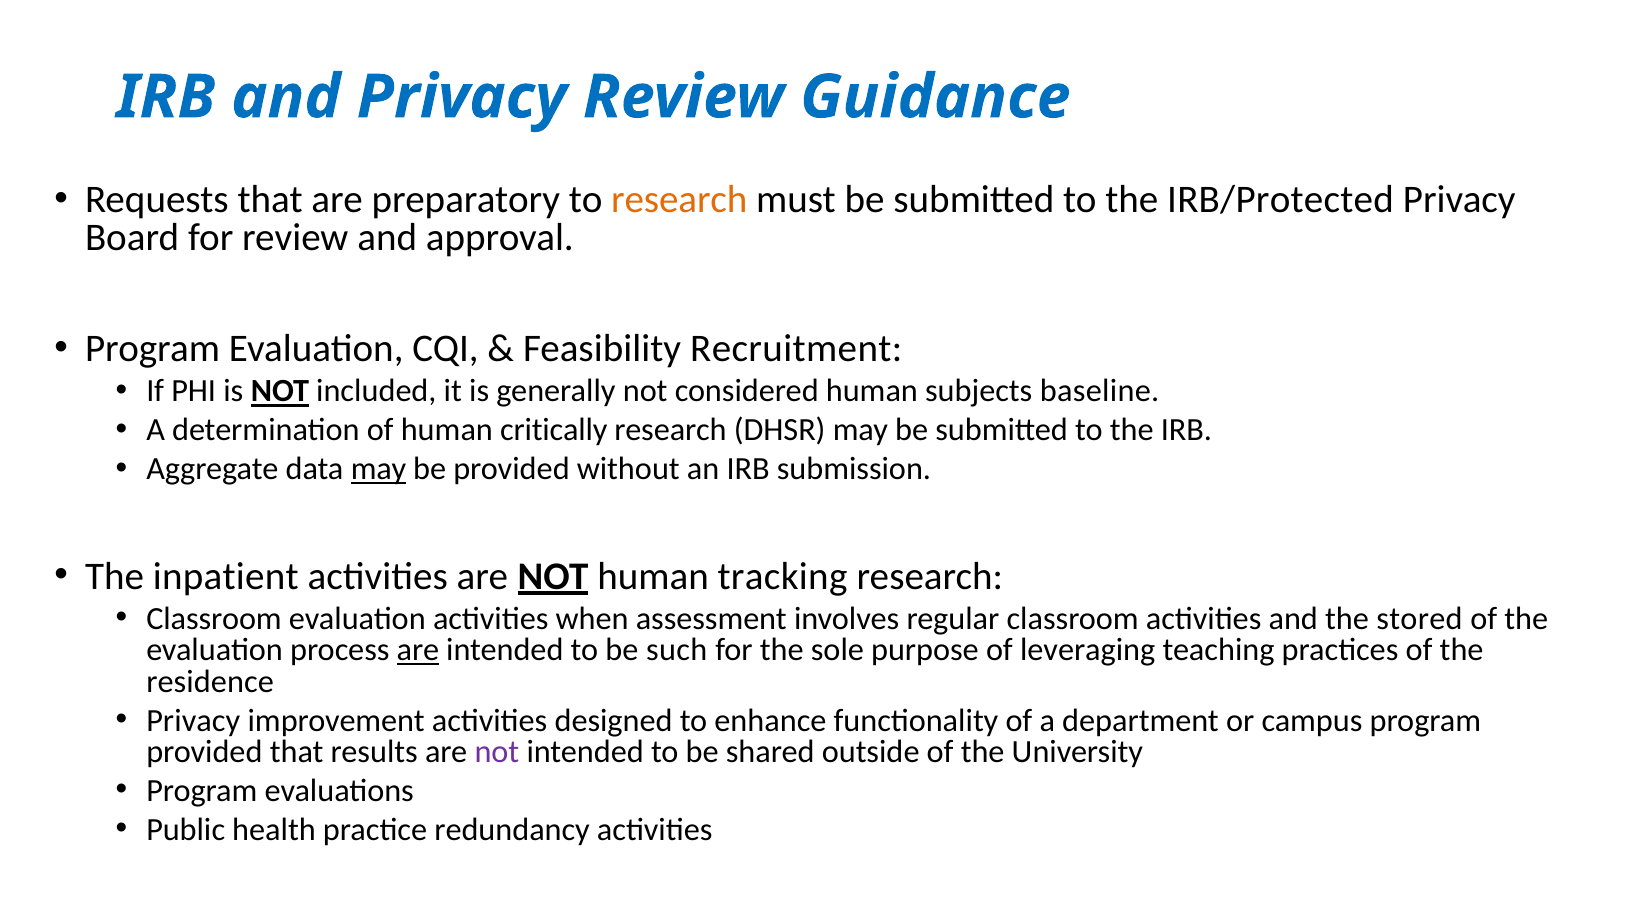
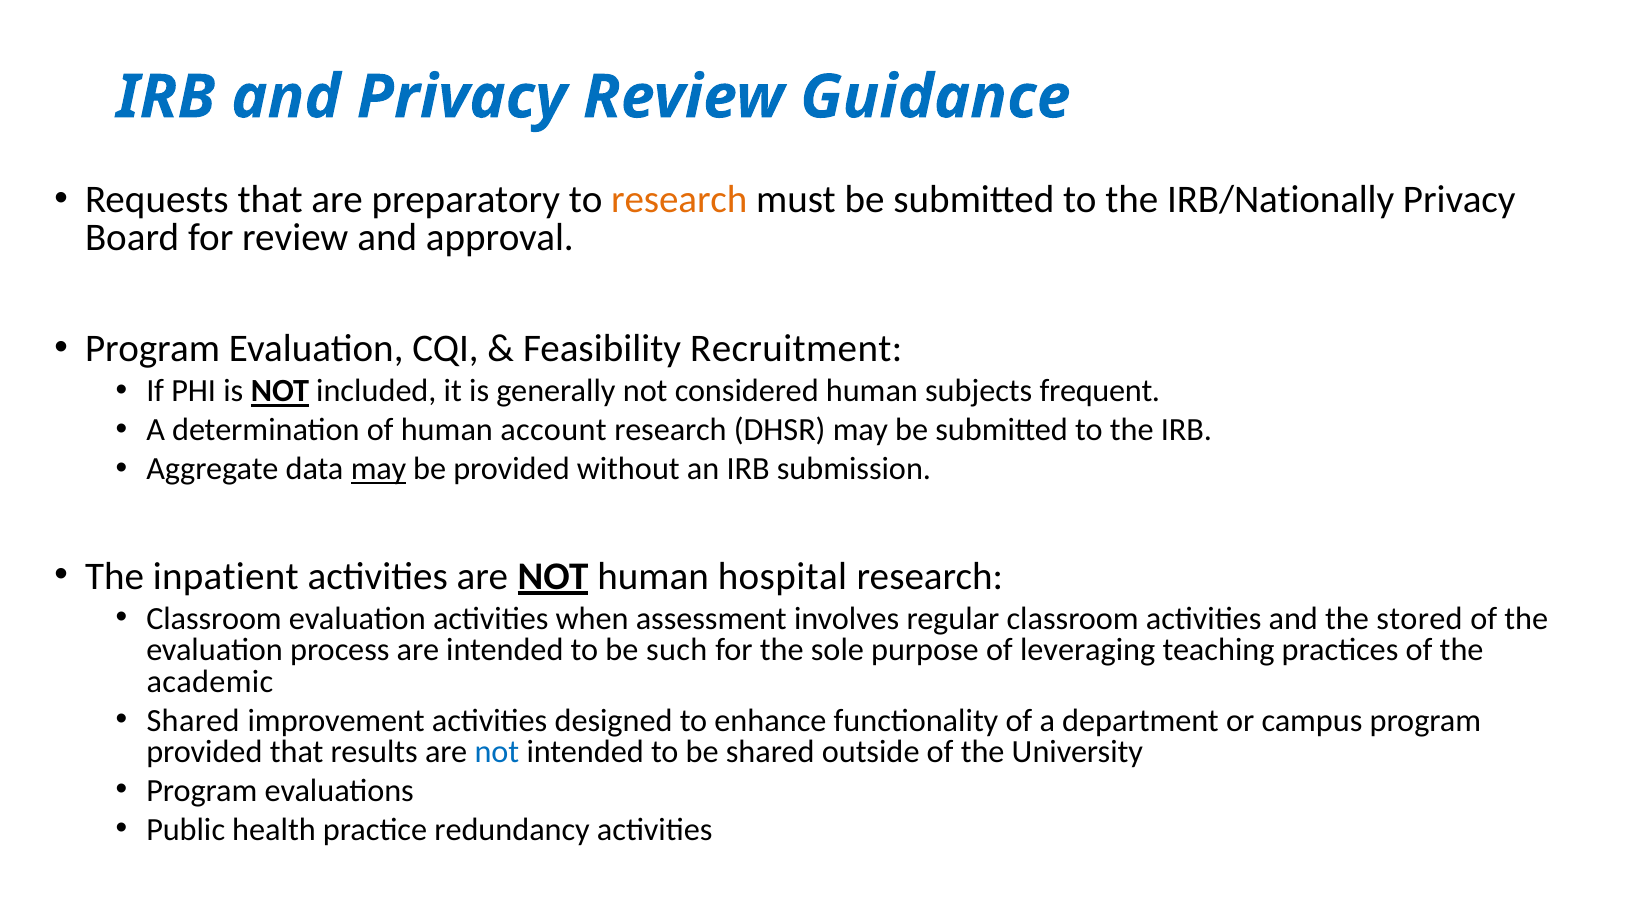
IRB/Protected: IRB/Protected -> IRB/Nationally (1281, 200)
baseline: baseline -> frequent (1100, 391)
critically: critically -> account (553, 430)
tracking: tracking -> hospital (782, 576)
are underline: present -> none (418, 650)
residence: residence -> academic (210, 682)
Privacy: Privacy -> Shared (193, 721)
not colour: purple -> blue (497, 752)
